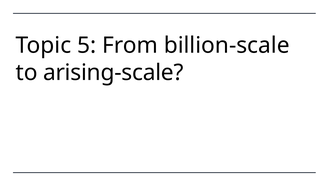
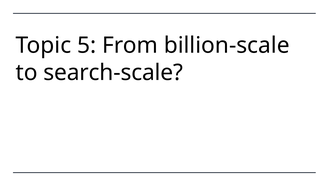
arising-scale: arising-scale -> search-scale (113, 73)
